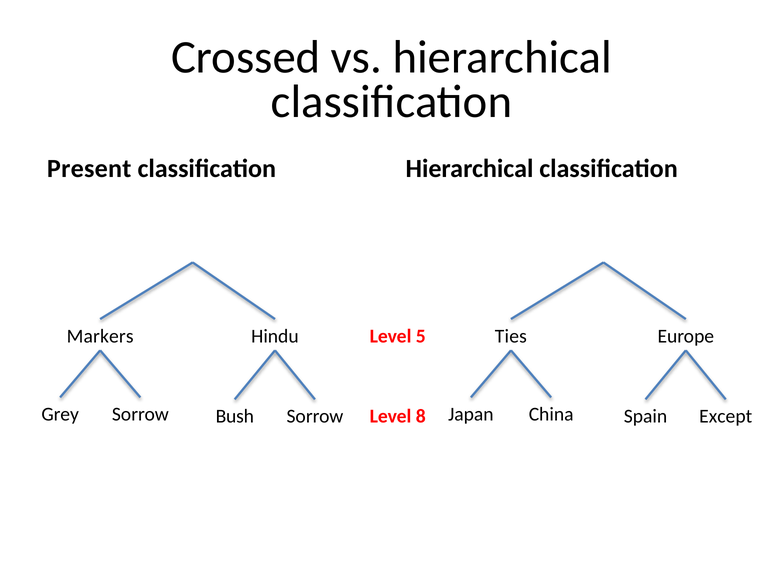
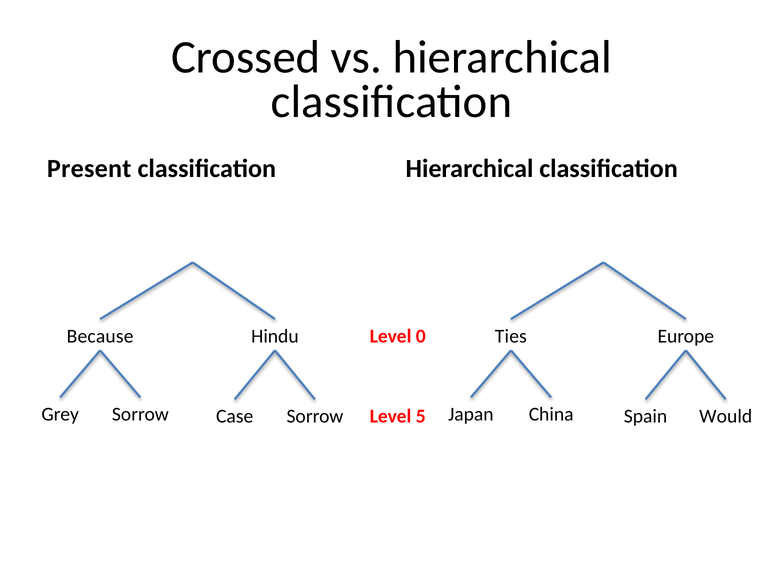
Markers: Markers -> Because (100, 336)
5: 5 -> 0 (421, 336)
Bush: Bush -> Case (235, 416)
Except: Except -> Would (726, 416)
8: 8 -> 5 (421, 416)
